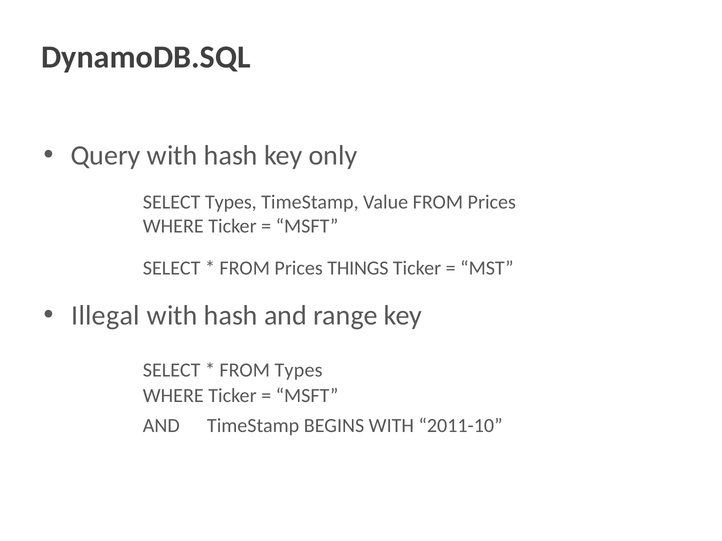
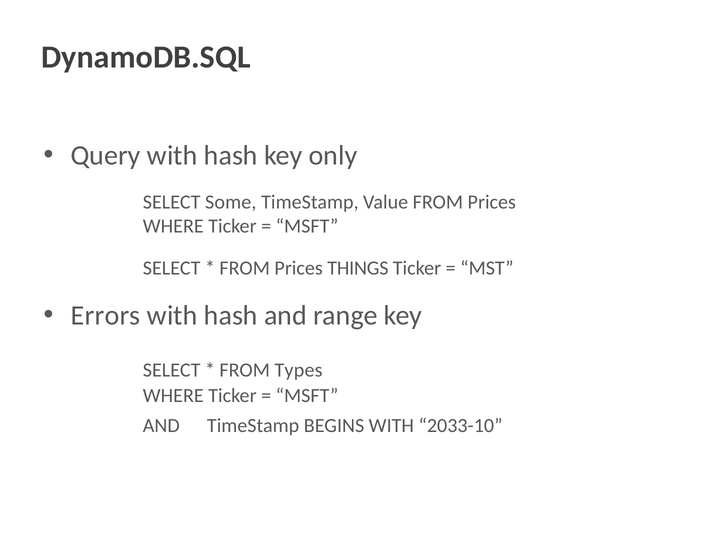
SELECT Types: Types -> Some (231, 202)
Illegal: Illegal -> Errors (106, 316)
2011-10: 2011-10 -> 2033-10 (461, 426)
